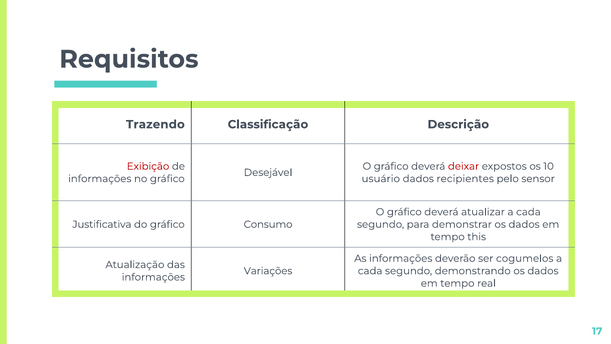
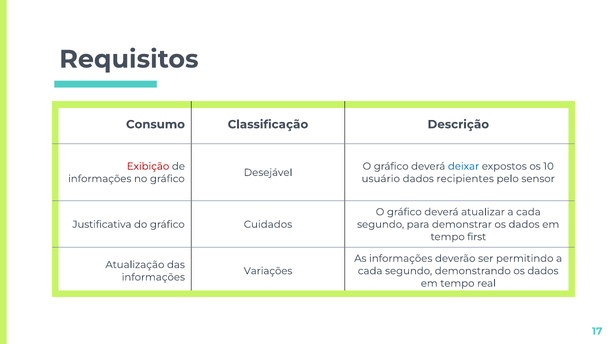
Trazendo: Trazendo -> Consumo (155, 124)
deixar colour: red -> blue (464, 166)
Consumo: Consumo -> Cuidados (268, 224)
this: this -> first (477, 237)
cogumelos: cogumelos -> permitindo (525, 258)
